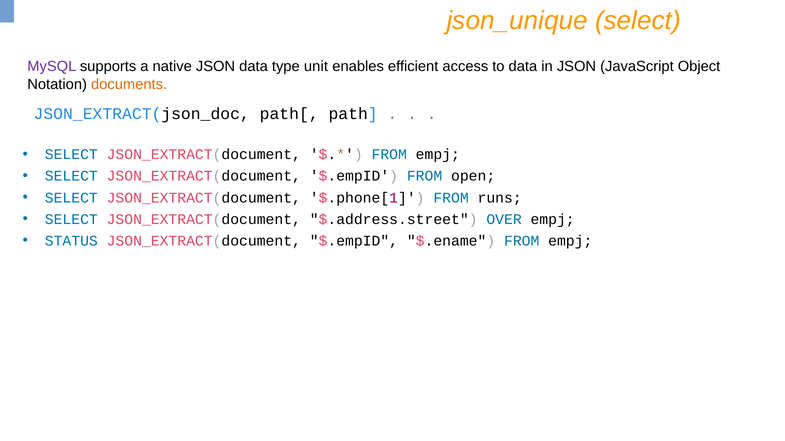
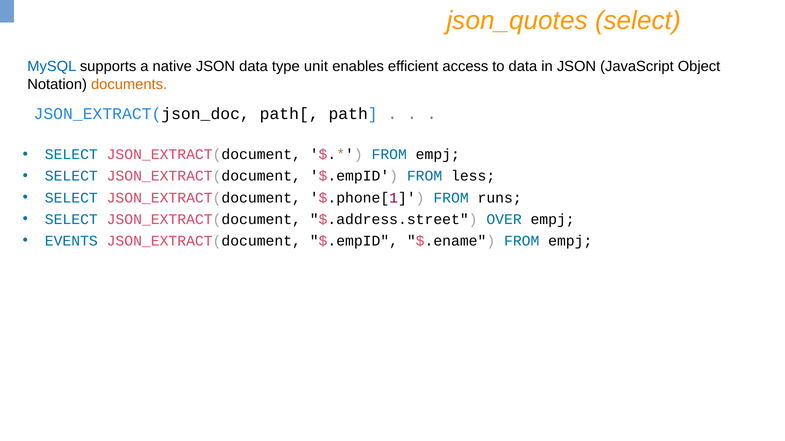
json_unique: json_unique -> json_quotes (517, 20)
MySQL colour: purple -> blue (52, 67)
open: open -> less (473, 176)
STATUS: STATUS -> EVENTS (71, 241)
